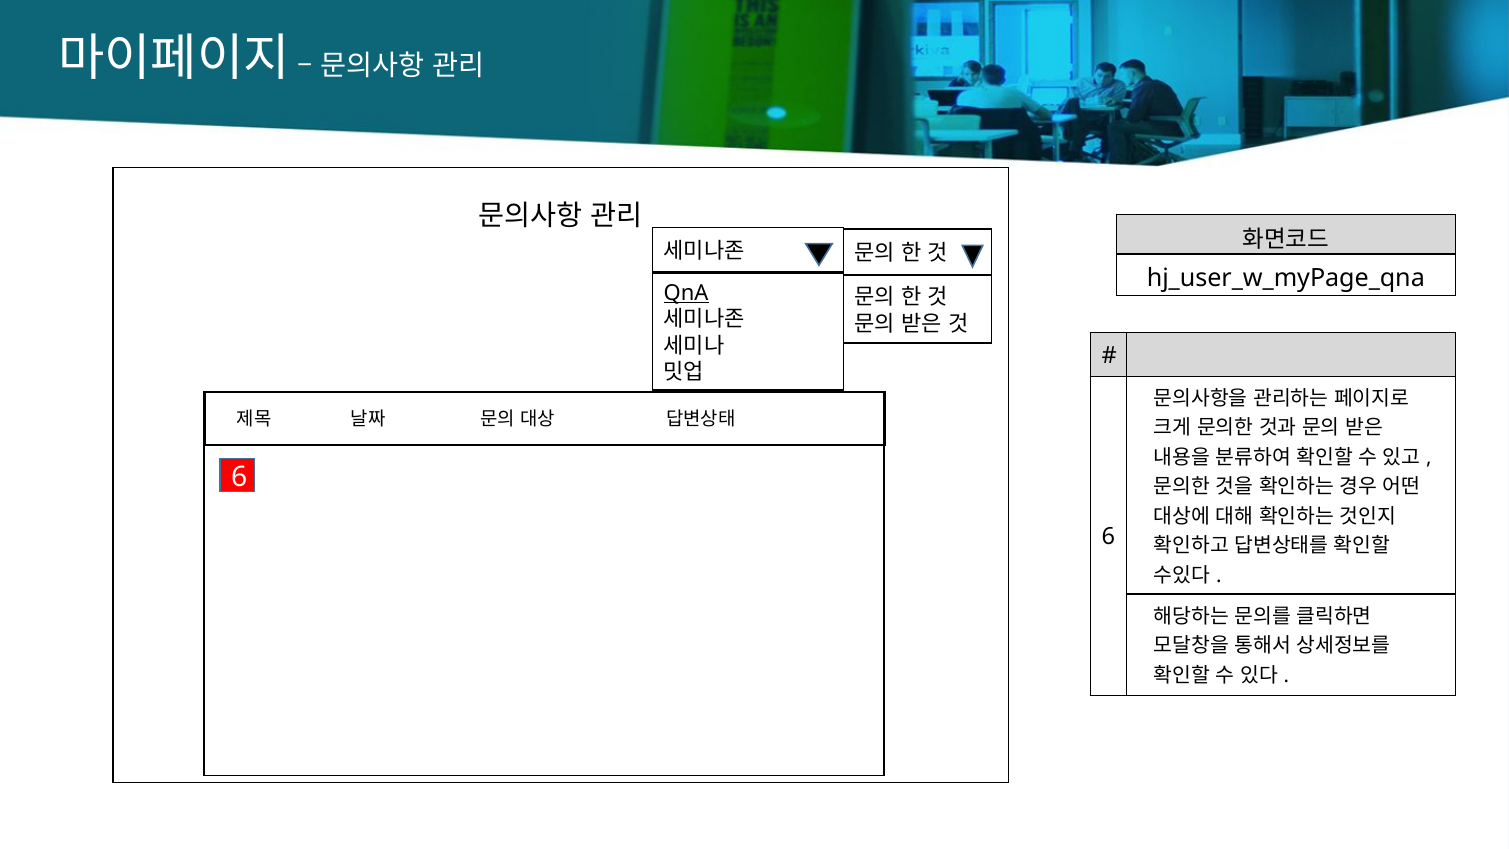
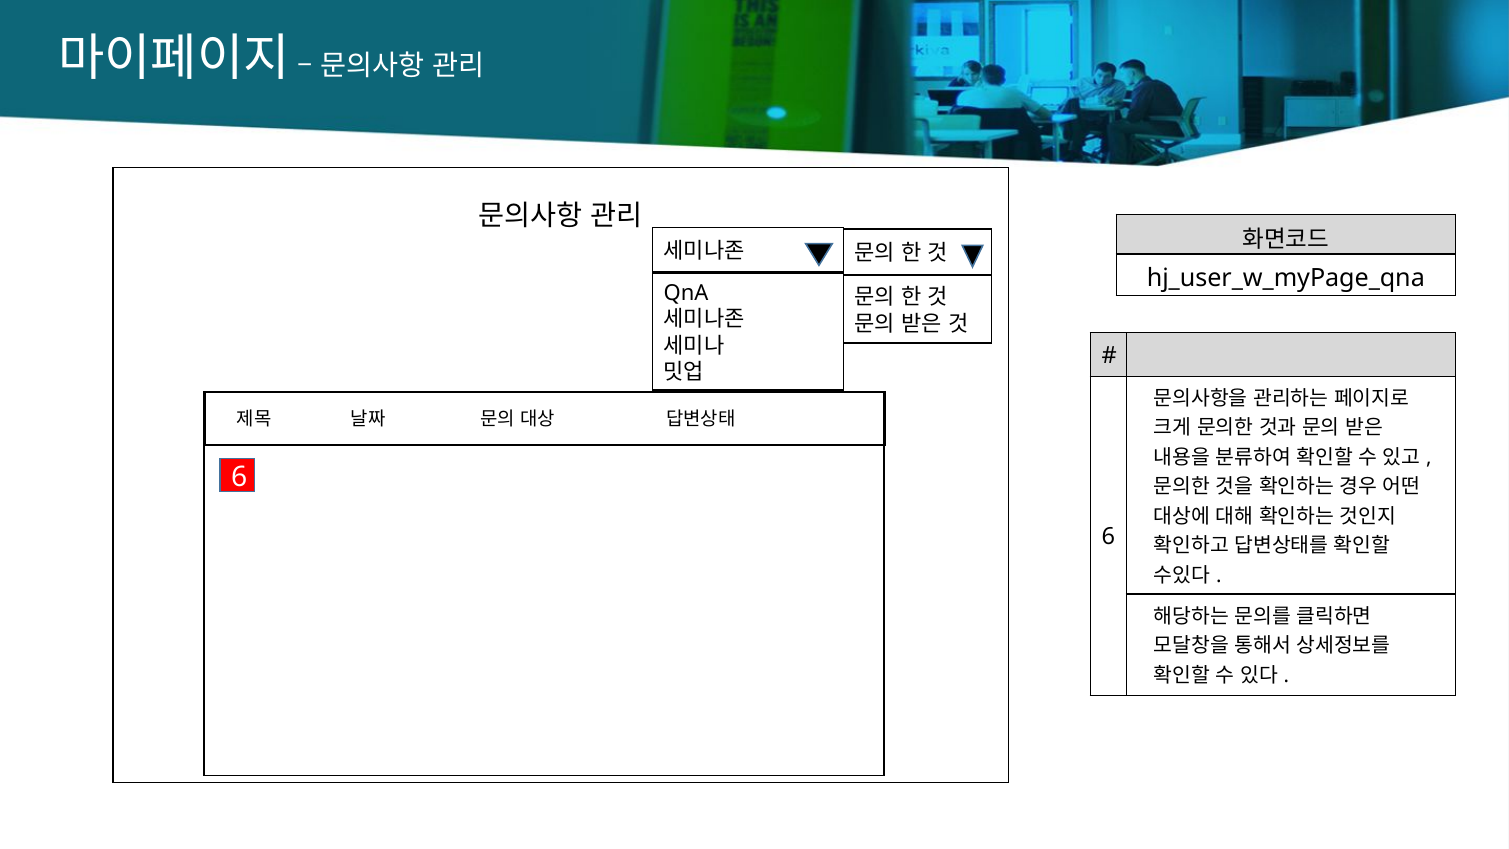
QnA underline: present -> none (686, 293)
